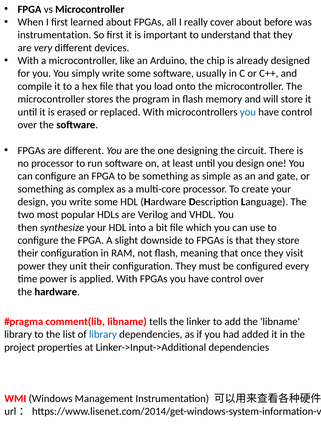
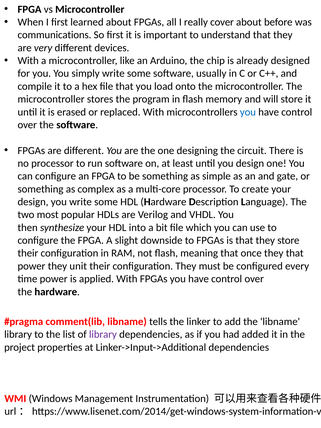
instrumentation: instrumentation -> communications (54, 35)
they visit: visit -> that (295, 253)
library colour: blue -> purple (103, 334)
